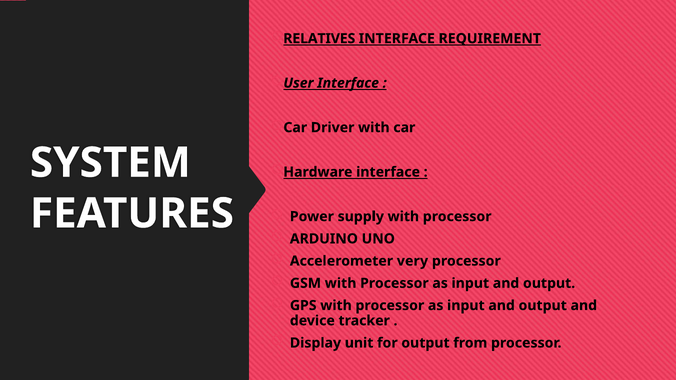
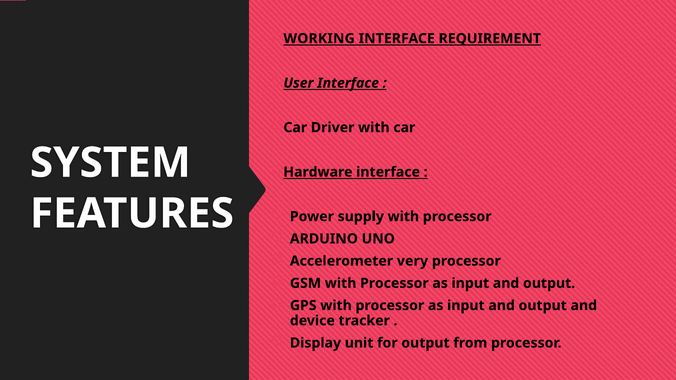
RELATIVES: RELATIVES -> WORKING (319, 39)
